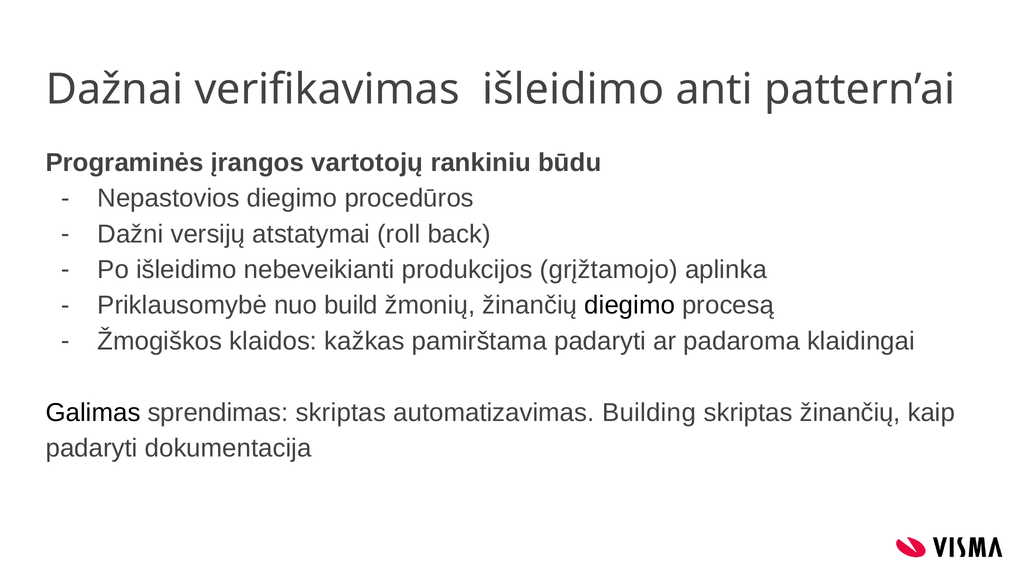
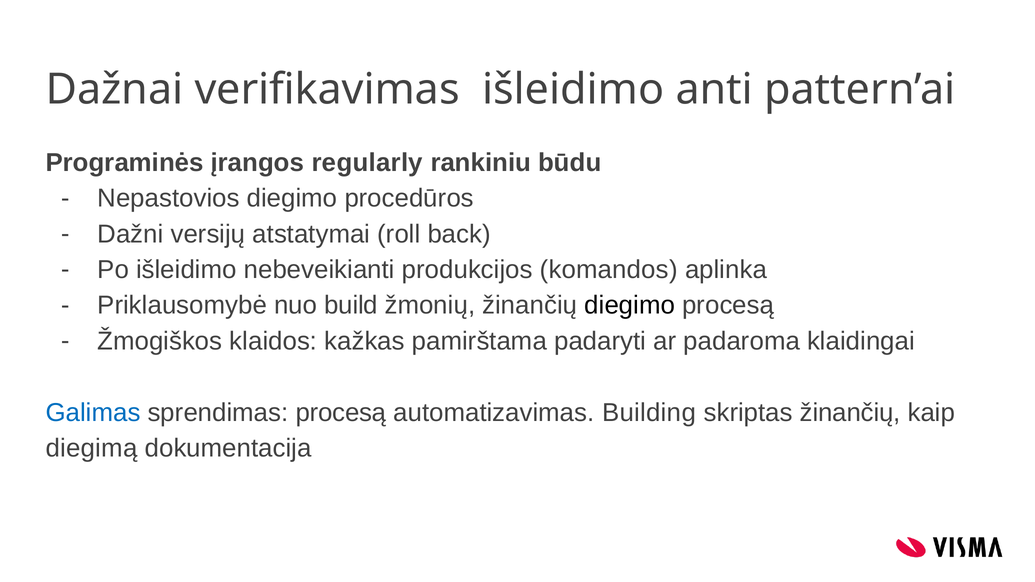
vartotojų: vartotojų -> regularly (367, 163)
grįžtamojo: grįžtamojo -> komandos (609, 270)
Galimas colour: black -> blue (93, 413)
sprendimas skriptas: skriptas -> procesą (341, 413)
padaryti: padaryti -> diegimą (92, 448)
